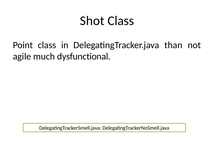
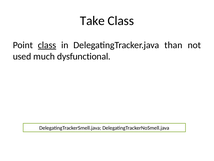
Shot: Shot -> Take (92, 21)
class underline: none -> present (47, 45)
agile: agile -> used (22, 56)
